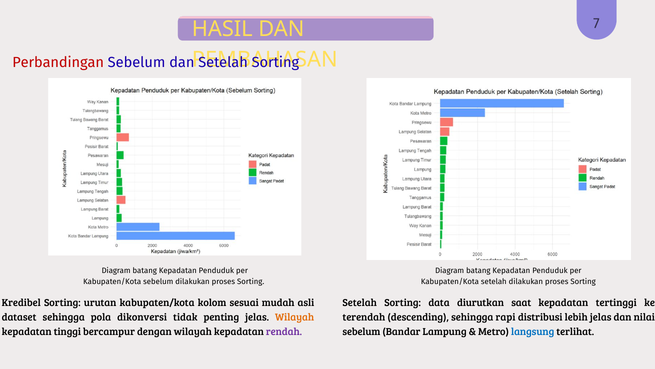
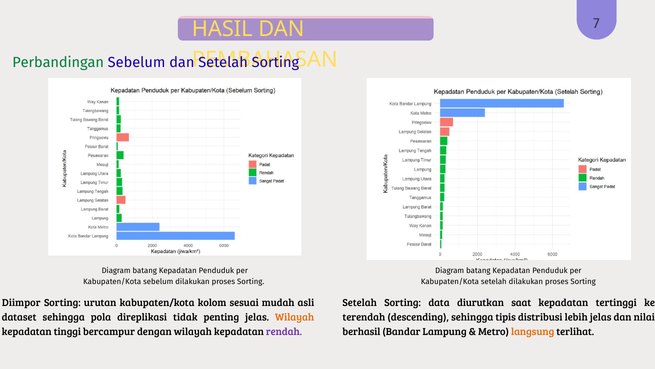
Perbandingan colour: red -> green (58, 63)
Kredibel: Kredibel -> Diimpor (21, 302)
dikonversi: dikonversi -> direplikasi (142, 317)
rapi: rapi -> tipis (506, 317)
sebelum: sebelum -> berhasil (361, 331)
langsung colour: blue -> orange (533, 331)
